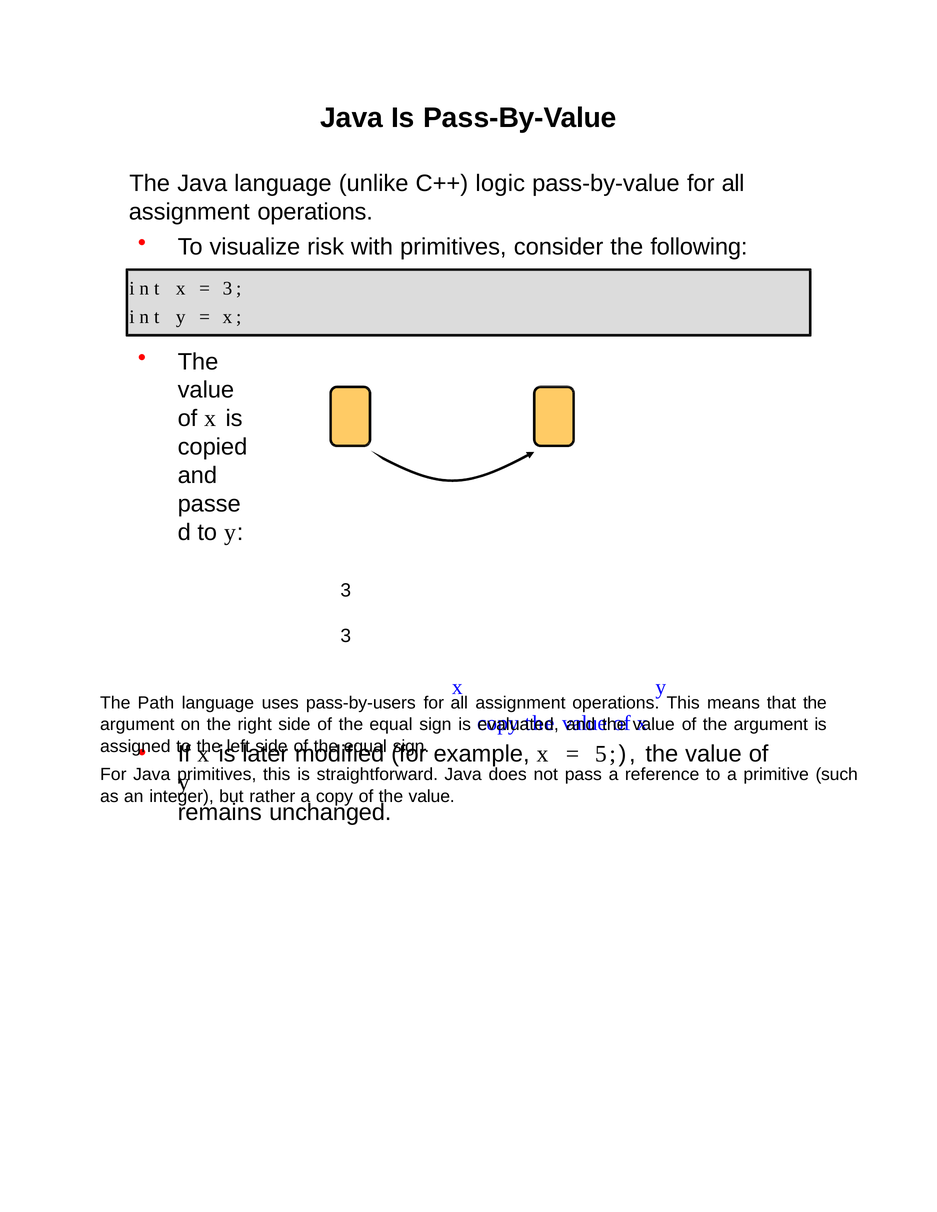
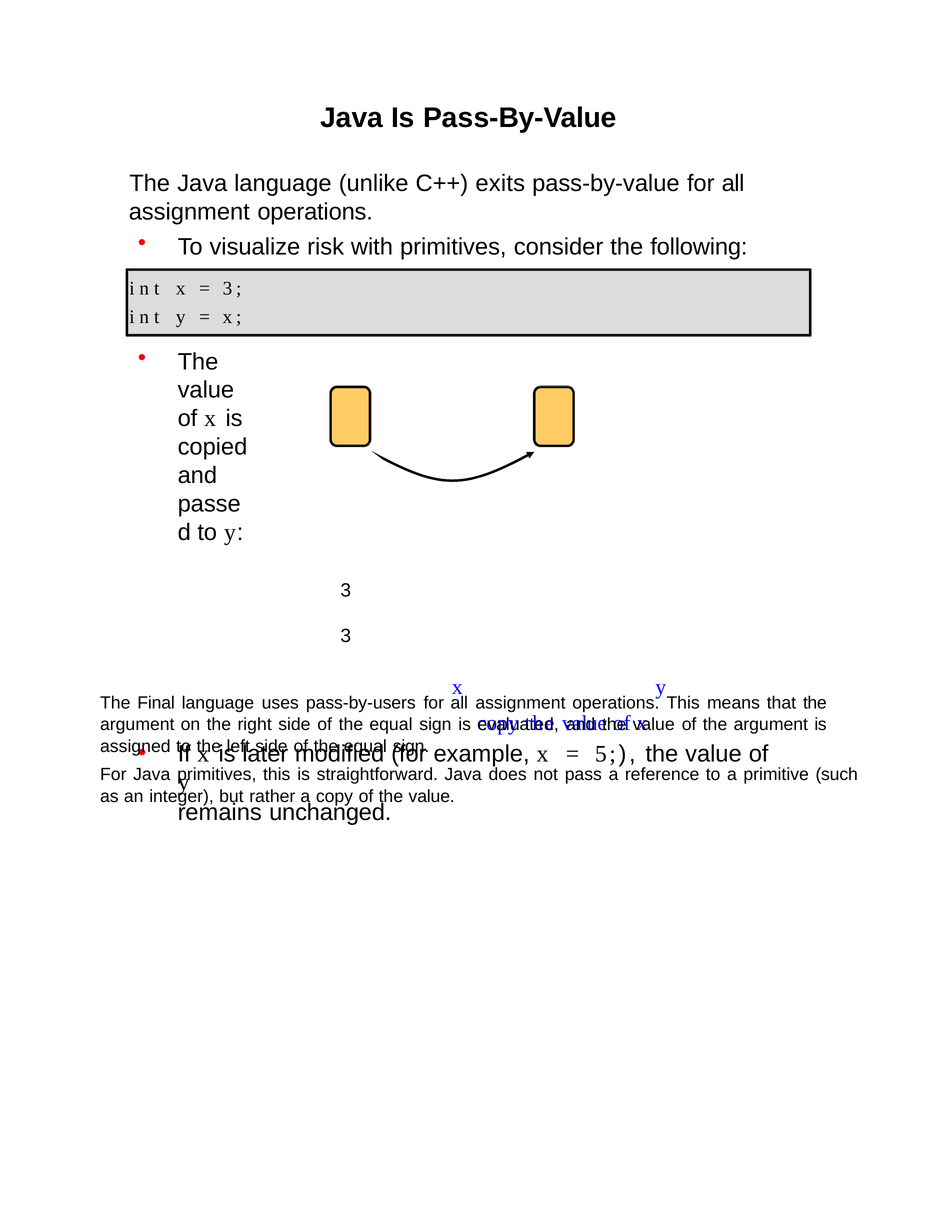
logic: logic -> exits (500, 184)
Path: Path -> Final (156, 703)
